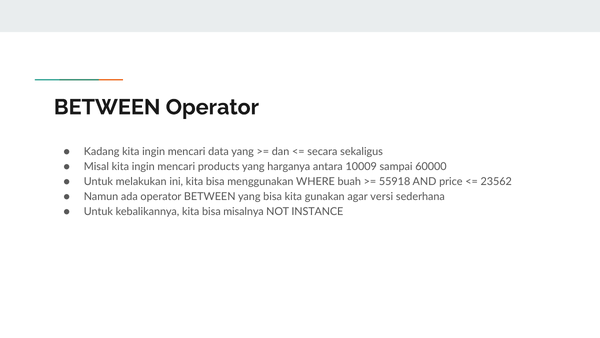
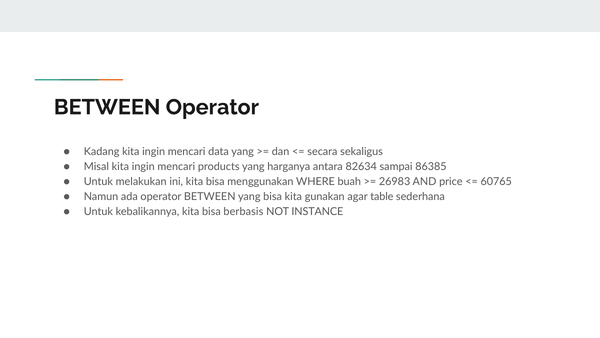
10009: 10009 -> 82634 (361, 167)
60000: 60000 -> 86385 (431, 167)
55918: 55918 -> 26983 (395, 182)
23562: 23562 -> 60765 (496, 182)
versi: versi -> table (382, 196)
misalnya: misalnya -> berbasis (243, 211)
